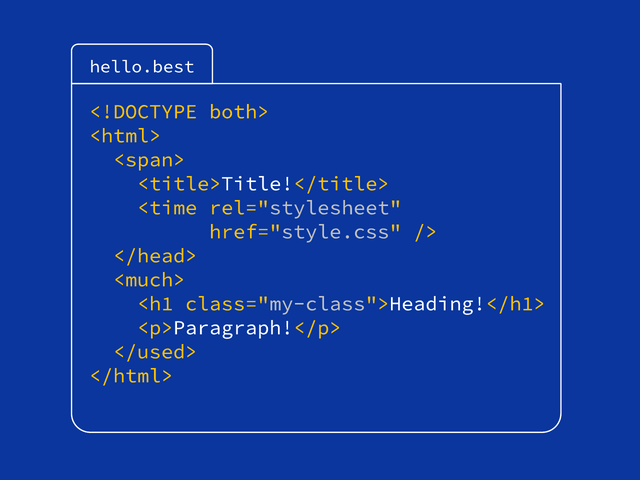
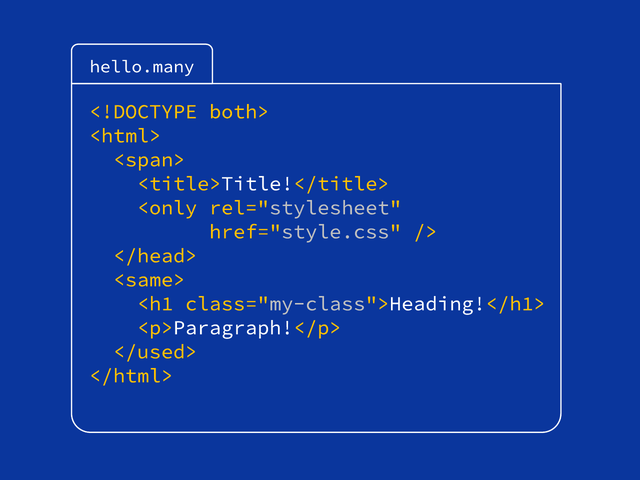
hello.best: hello.best -> hello.many (142, 67)
<time: <time -> <only (167, 208)
<much>: <much> -> <same> (149, 280)
